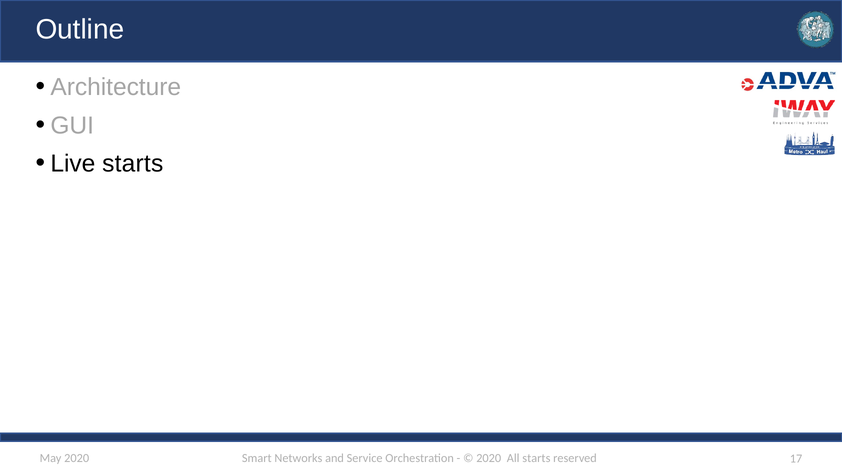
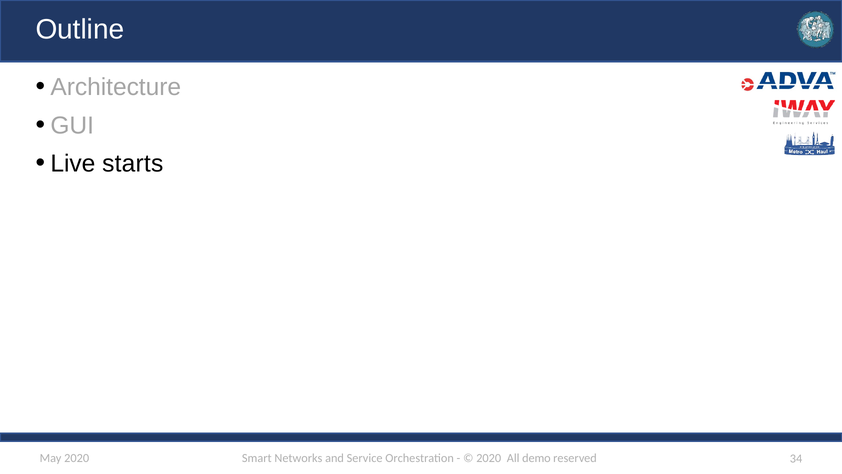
All starts: starts -> demo (536, 458)
17: 17 -> 34 (796, 458)
